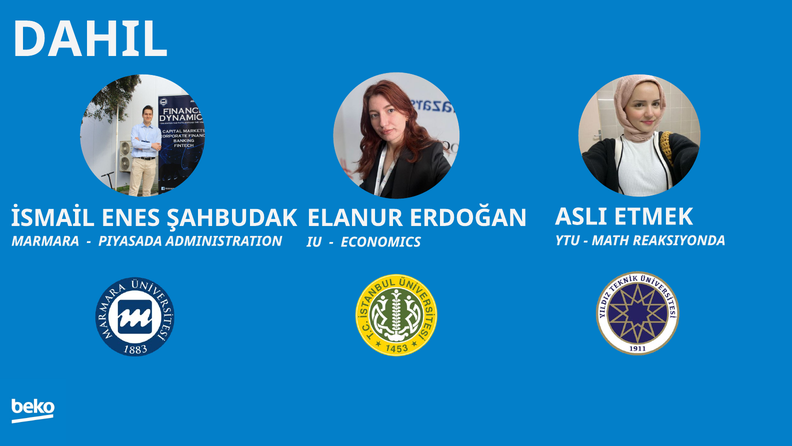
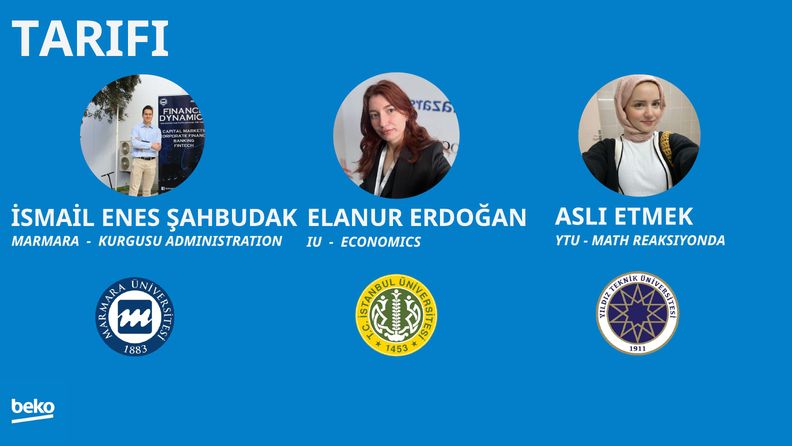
DAHIL: DAHIL -> TARIFI (90, 40)
PIYASADA: PIYASADA -> KURGUSU (130, 241)
